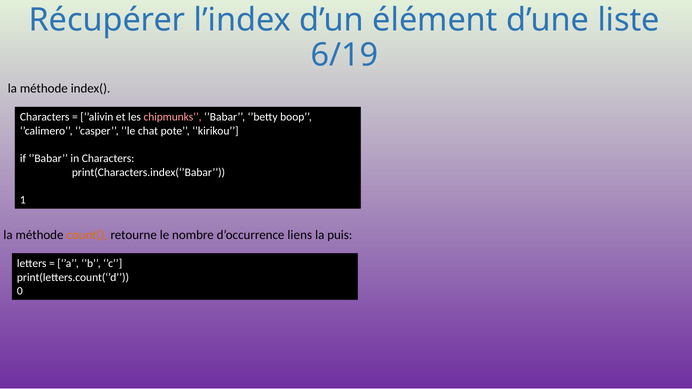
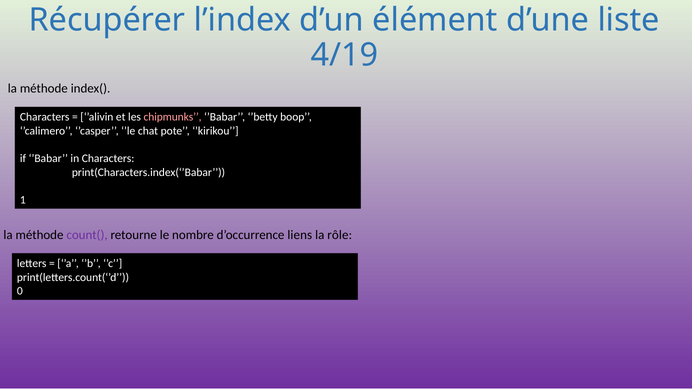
6/19: 6/19 -> 4/19 (344, 55)
count( colour: orange -> purple (87, 235)
puis: puis -> rôle (340, 235)
